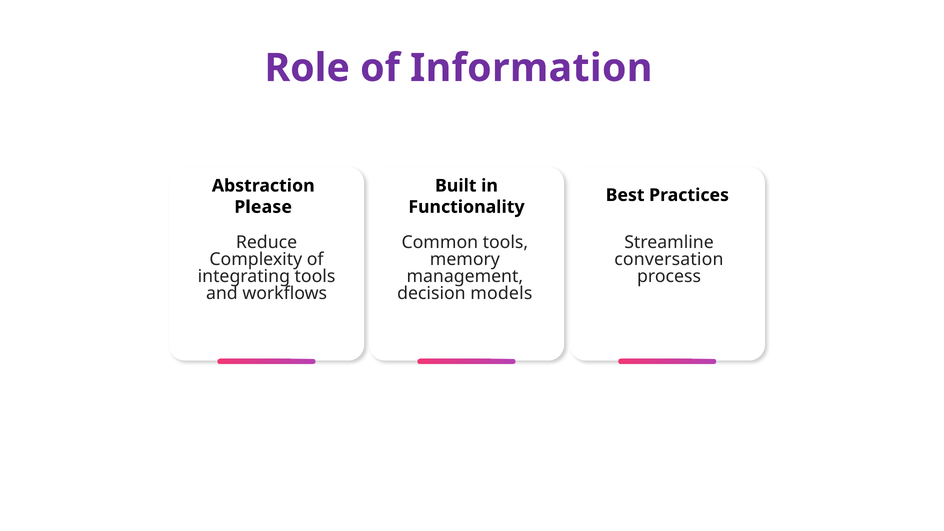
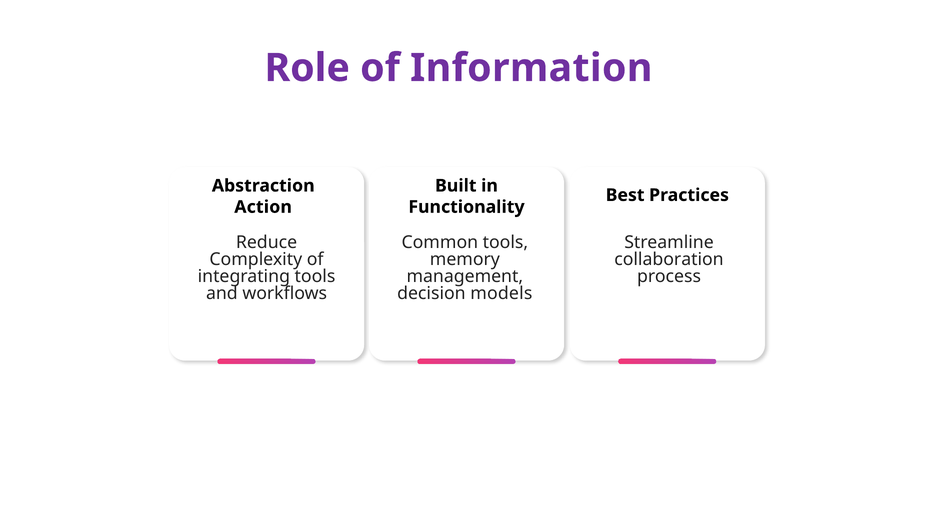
Please: Please -> Action (263, 207)
conversation: conversation -> collaboration (669, 259)
